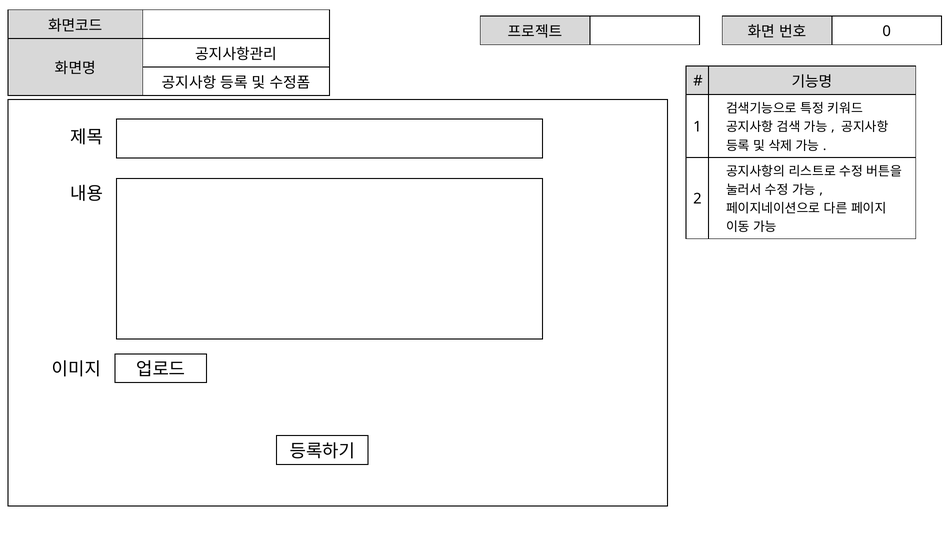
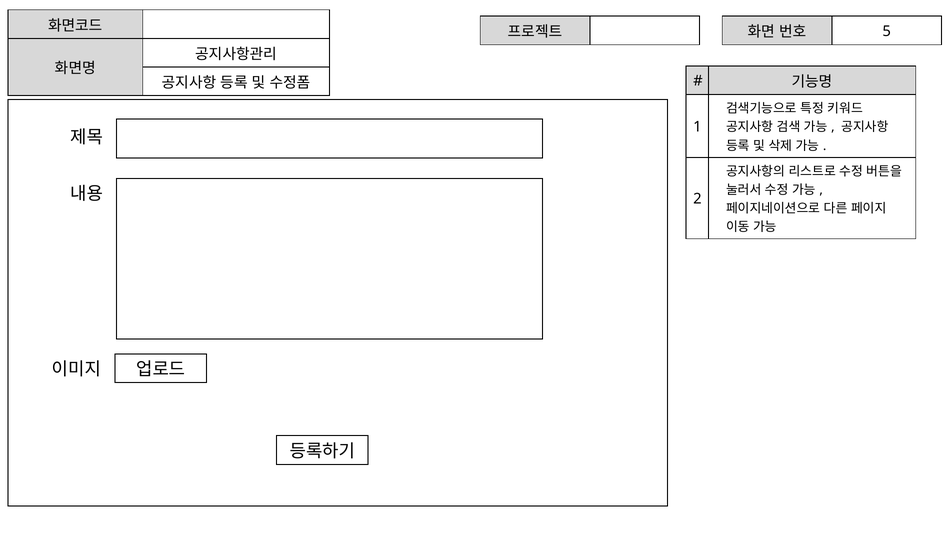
0: 0 -> 5 (887, 31)
